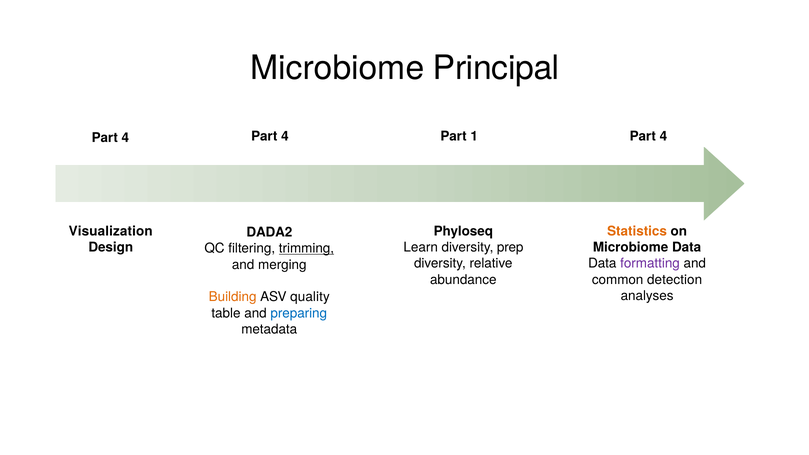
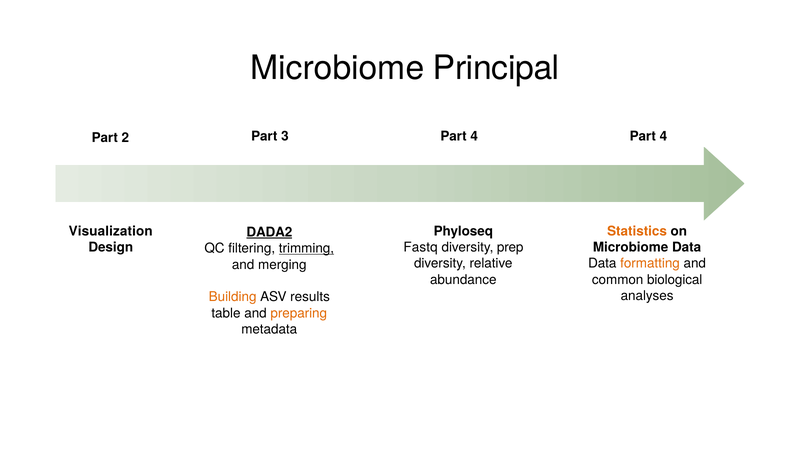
4: 4 -> 2 (125, 138)
4: 4 -> 3 (285, 136)
1: 1 -> 4 (474, 136)
DADA2 underline: none -> present (269, 232)
Learn: Learn -> Fastq (421, 247)
formatting colour: purple -> orange (650, 263)
detection: detection -> biological (675, 280)
quality: quality -> results (310, 297)
preparing colour: blue -> orange (299, 313)
